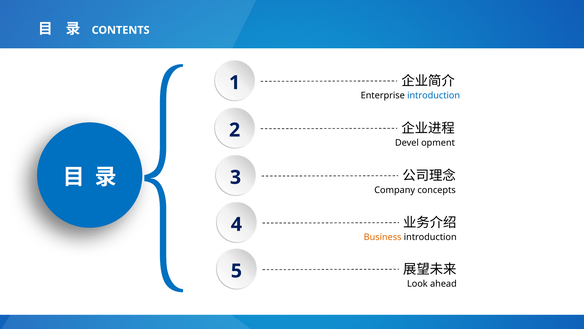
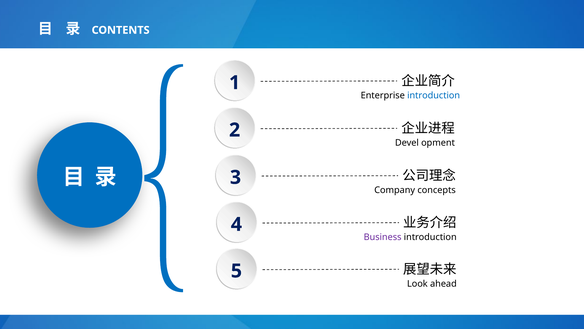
Business colour: orange -> purple (383, 237)
